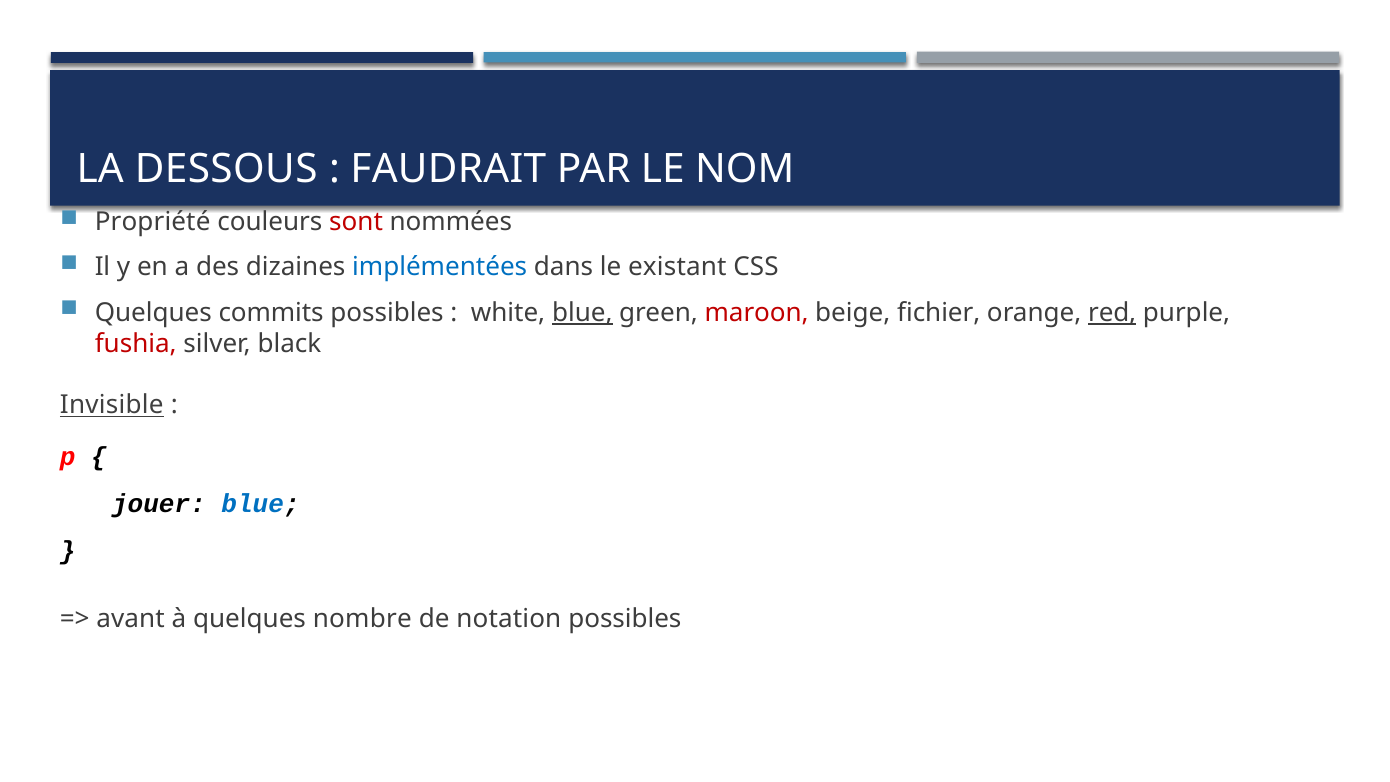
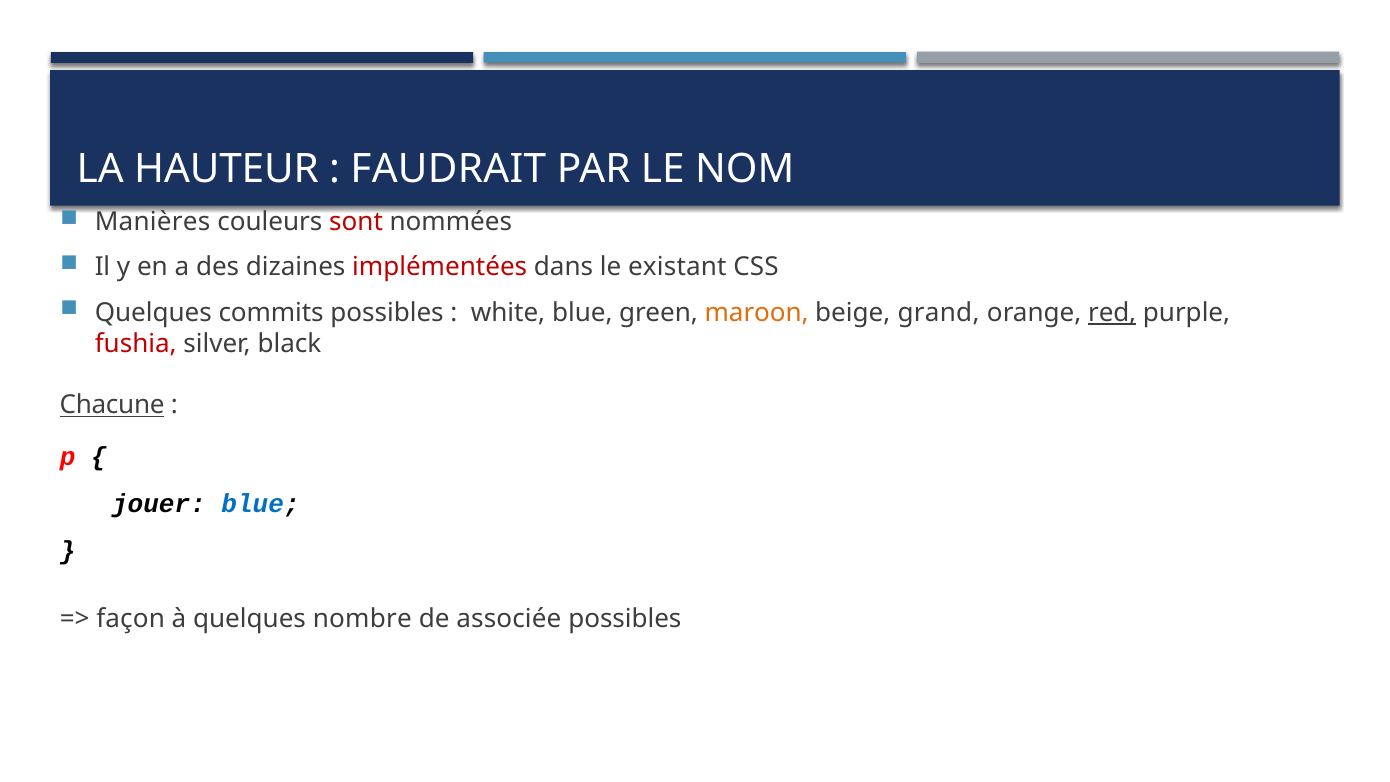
DESSOUS: DESSOUS -> HAUTEUR (226, 169)
Propriété: Propriété -> Manières (153, 222)
implémentées colour: blue -> red (440, 267)
blue underline: present -> none (582, 313)
maroon colour: red -> orange (757, 313)
fichier: fichier -> grand (939, 313)
Invisible: Invisible -> Chacune (112, 405)
avant: avant -> façon (131, 618)
notation: notation -> associée (509, 618)
